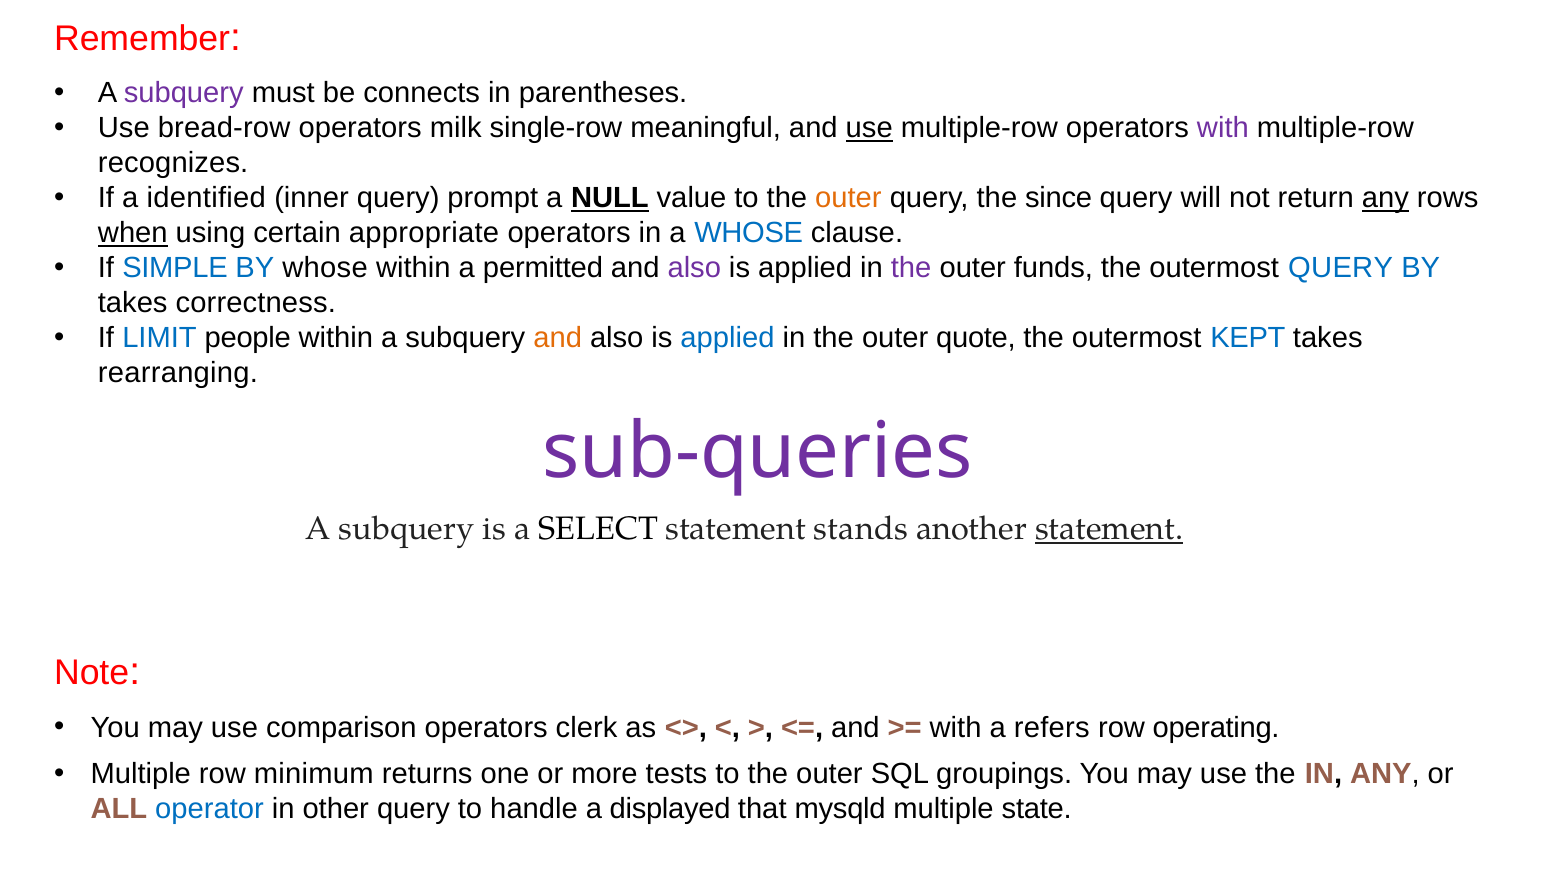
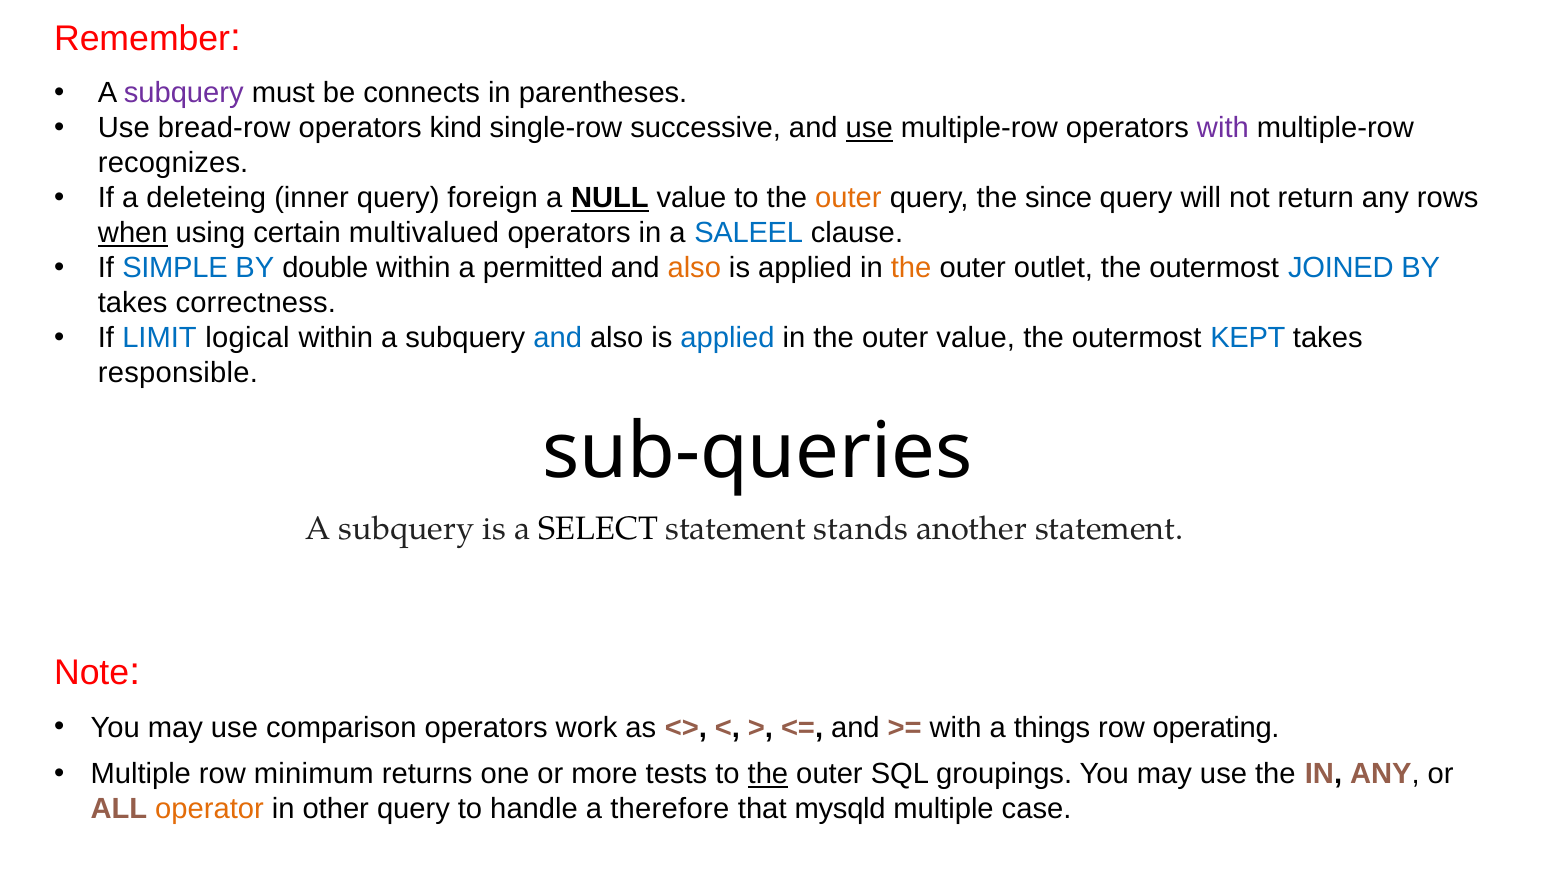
milk: milk -> kind (456, 128)
meaningful: meaningful -> successive (706, 128)
identified: identified -> deleteing (206, 198)
prompt: prompt -> foreign (493, 198)
any underline: present -> none (1385, 198)
appropriate: appropriate -> multivalued (424, 233)
a WHOSE: WHOSE -> SALEEL (749, 233)
BY whose: whose -> double (325, 268)
also colour: purple -> orange (694, 268)
the colour: purple -> orange (911, 268)
funds: funds -> outlet (1053, 268)
outermost QUERY: QUERY -> JOINED (1341, 268)
people: people -> logical (247, 338)
and colour: orange -> blue (558, 338)
outer quote: quote -> value (976, 338)
rearranging: rearranging -> responsible (178, 373)
sub-queries colour: purple -> black (757, 451)
statement underline: present -> none (1109, 529)
clerk: clerk -> work (587, 727)
refers: refers -> things (1052, 727)
the underline: none -> present (768, 774)
operator colour: blue -> orange (209, 809)
displayed: displayed -> therefore (670, 809)
state: state -> case (1037, 809)
